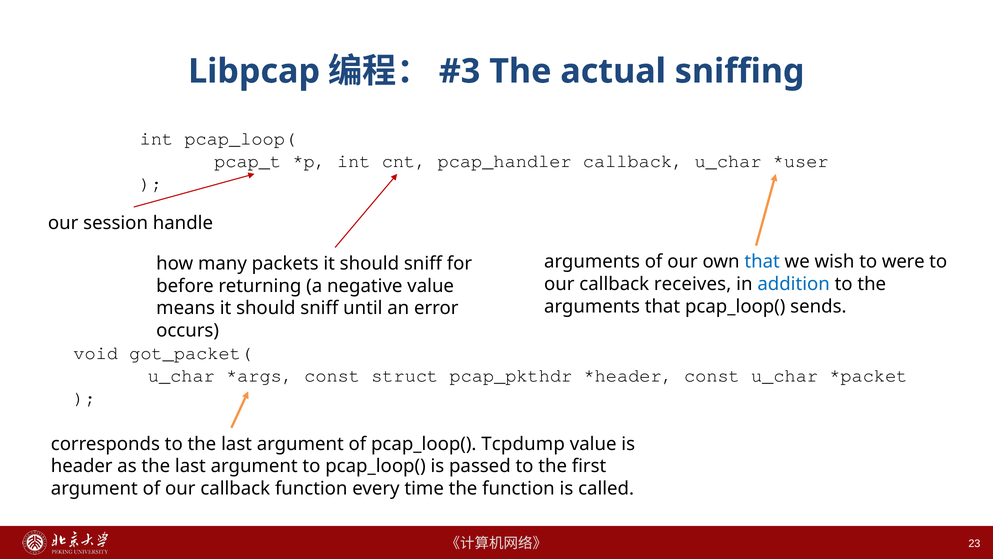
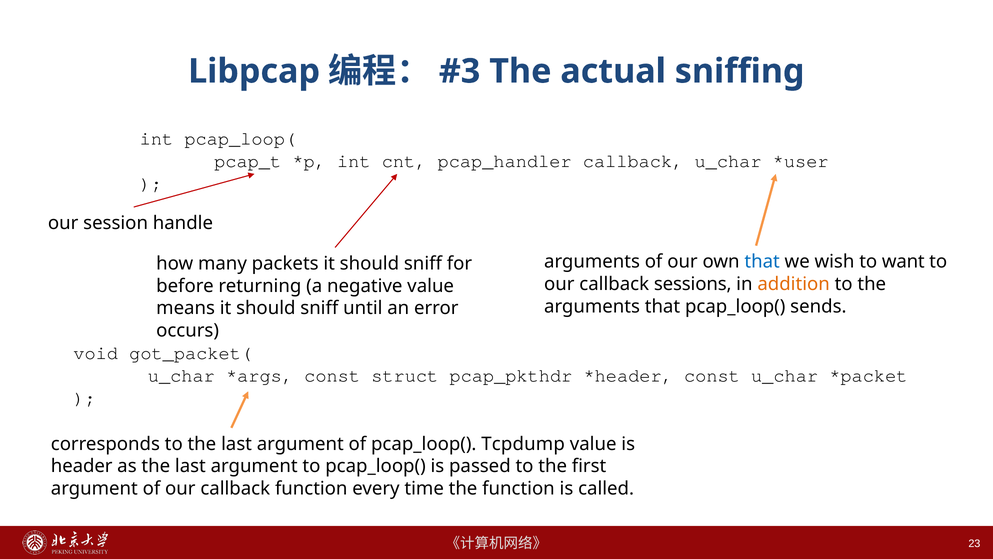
were: were -> want (903, 262)
receives: receives -> sessions (693, 284)
addition colour: blue -> orange (794, 284)
